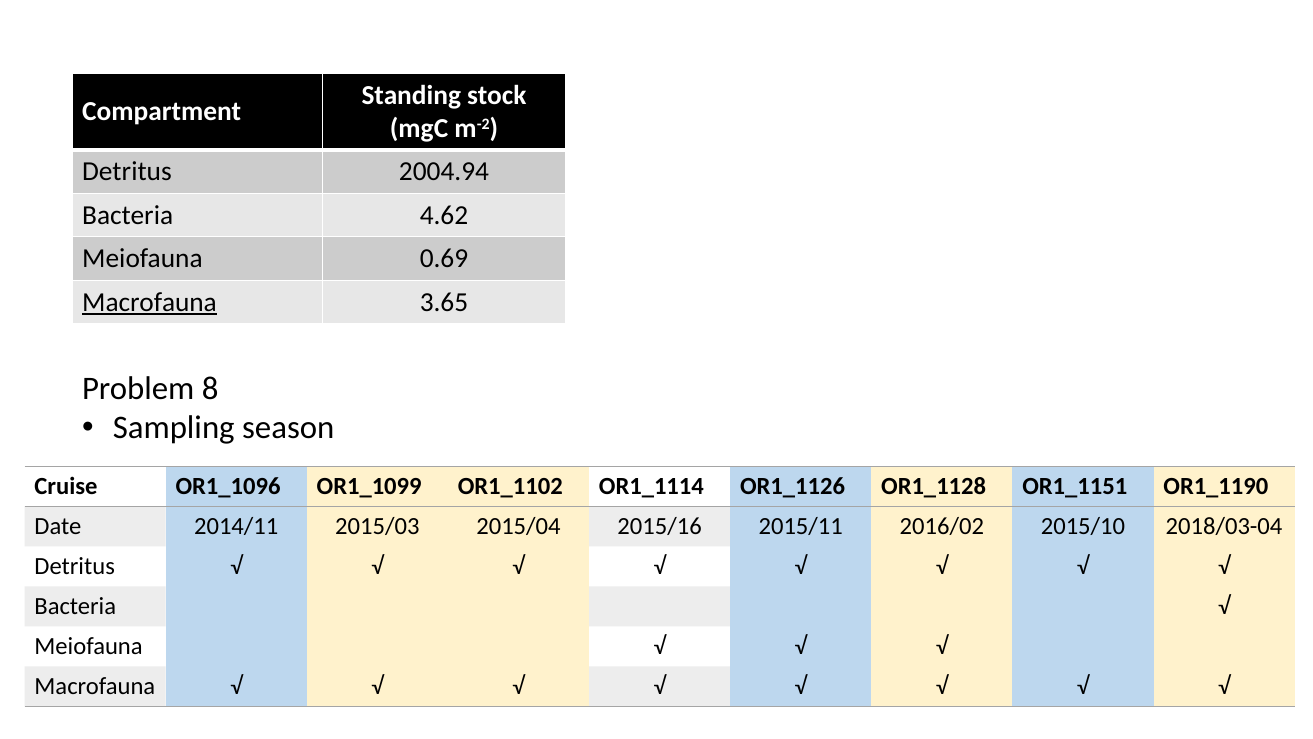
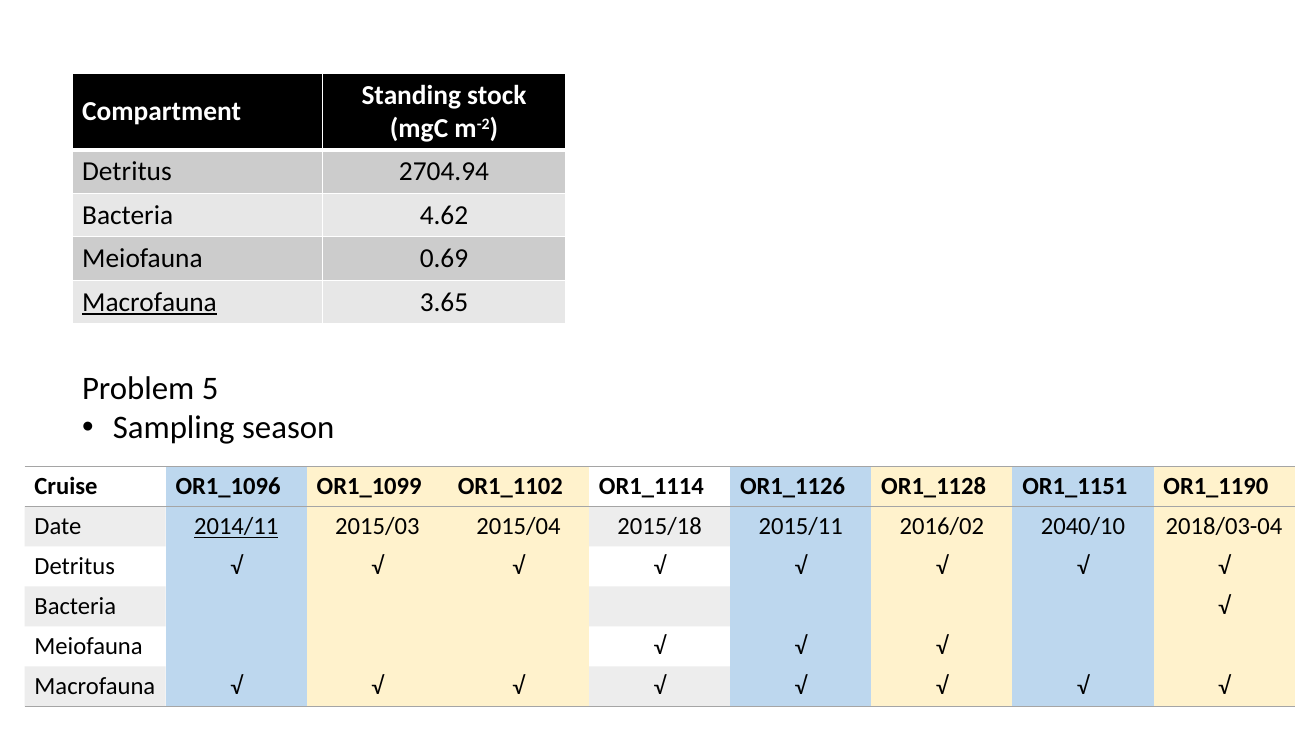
2004.94: 2004.94 -> 2704.94 (444, 172)
8: 8 -> 5 (210, 388)
2014/11 underline: none -> present (236, 526)
2015/16: 2015/16 -> 2015/18 (660, 526)
2015/10: 2015/10 -> 2040/10 (1083, 526)
